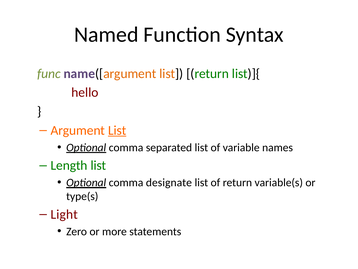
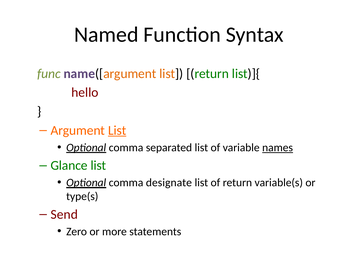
names underline: none -> present (278, 147)
Length: Length -> Glance (69, 165)
Light: Light -> Send (64, 214)
